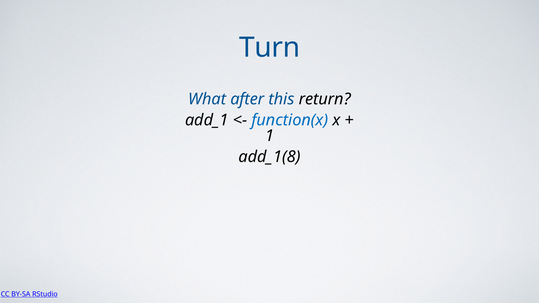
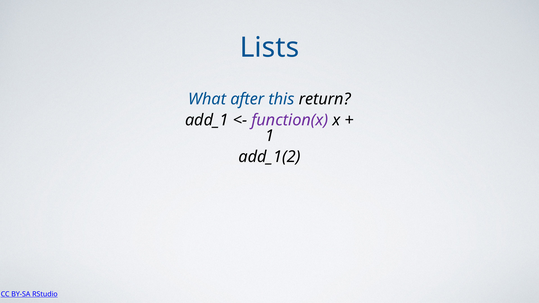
Turn: Turn -> Lists (269, 48)
function(x colour: blue -> purple (290, 120)
add_1(8: add_1(8 -> add_1(2 (270, 157)
